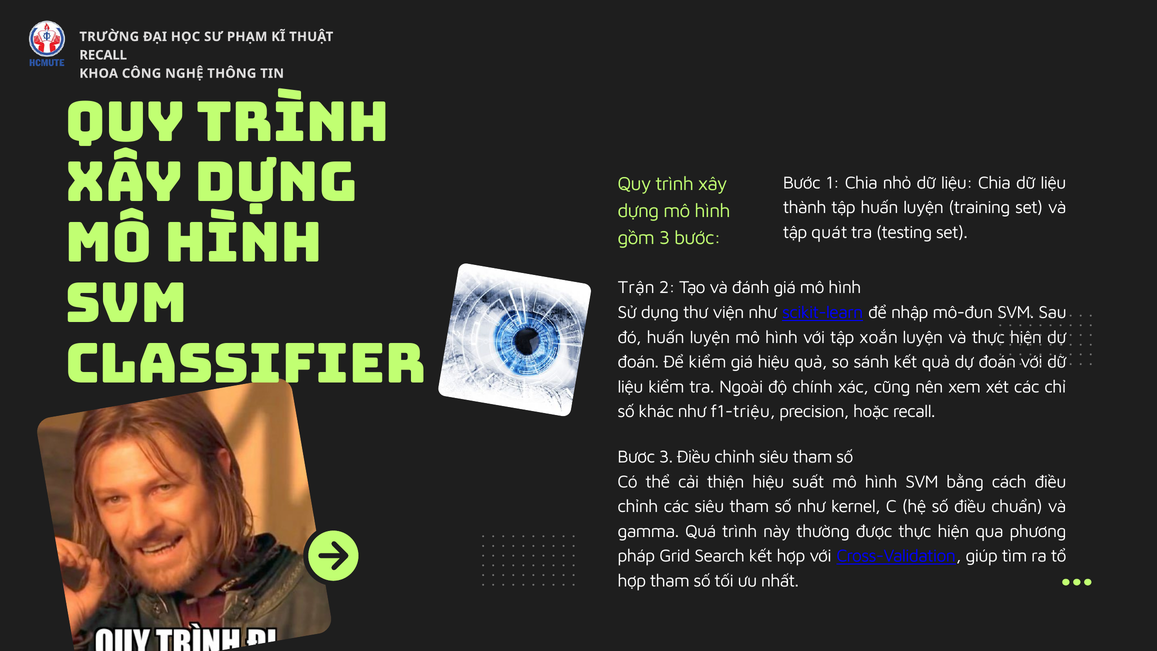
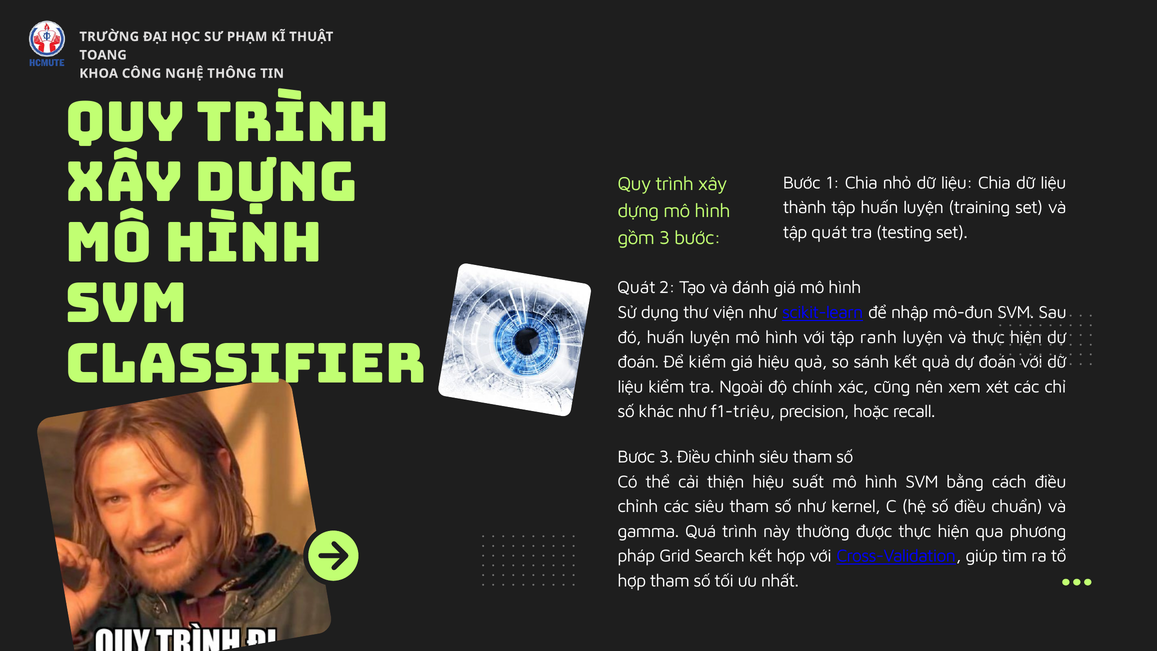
RECALL: RECALL -> TOANG (103, 55)
Trận: Trận -> Quát (636, 288)
xoắn: xoắn -> ranh (878, 337)
